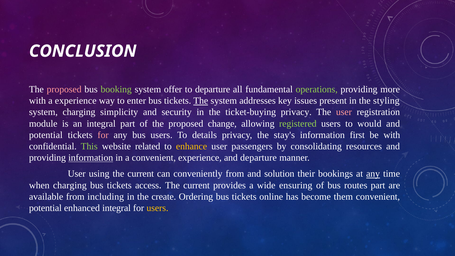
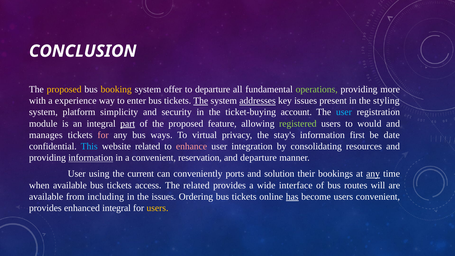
proposed colour: pink -> yellow (64, 89)
booking colour: light green -> yellow (116, 89)
addresses underline: none -> present (258, 101)
system charging: charging -> platform (79, 112)
ticket-buying privacy: privacy -> account (296, 112)
user colour: pink -> light blue (344, 112)
part underline: none -> present (128, 124)
change: change -> feature (222, 124)
potential: potential -> manages (46, 135)
bus users: users -> ways (162, 135)
details: details -> virtual (205, 135)
be with: with -> date (392, 135)
This colour: light green -> light blue (89, 146)
enhance colour: yellow -> pink (192, 146)
passengers: passengers -> integration (252, 146)
convenient experience: experience -> reservation (200, 158)
conveniently from: from -> ports (235, 174)
when charging: charging -> available (70, 185)
current: current -> related (196, 185)
ensuring: ensuring -> interface (296, 185)
routes part: part -> will (378, 185)
the create: create -> issues (164, 197)
has underline: none -> present (292, 197)
become them: them -> users (343, 197)
potential: potential -> provides (45, 208)
